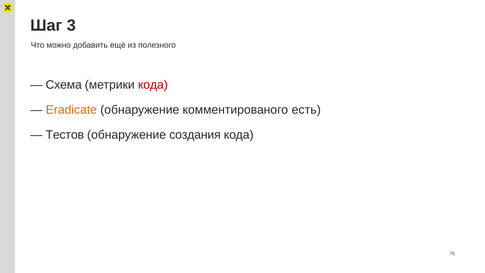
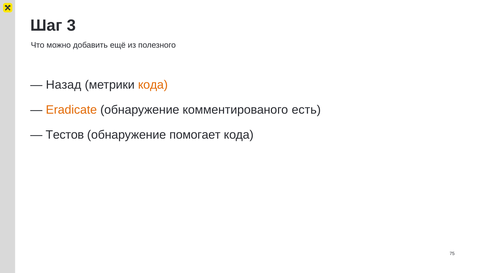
Схема: Схема -> Назад (64, 85)
кода colour: red -> orange (153, 85)
создания: создания -> помогает (195, 135)
